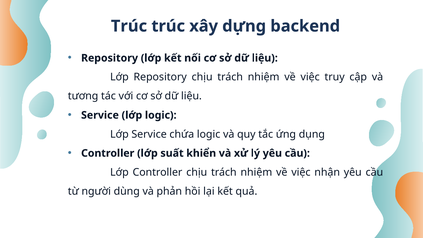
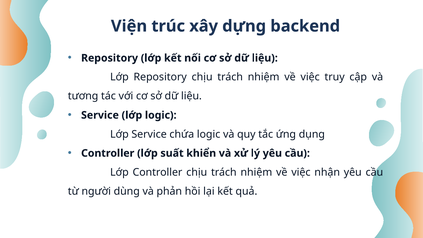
Trúc: Trúc -> Viện (129, 26)
